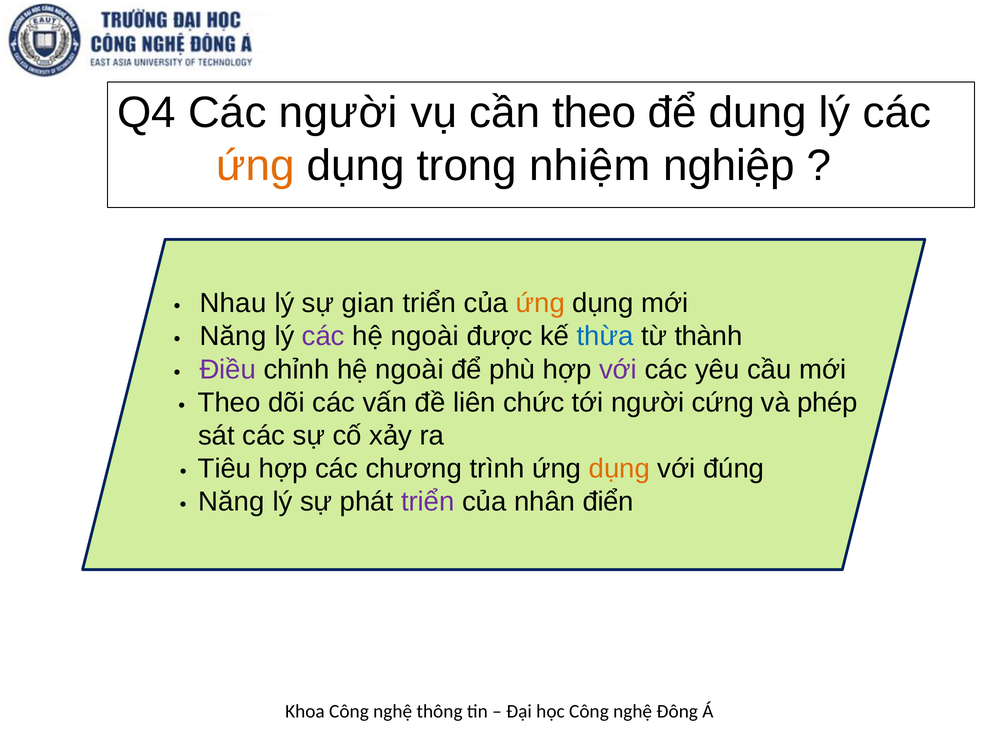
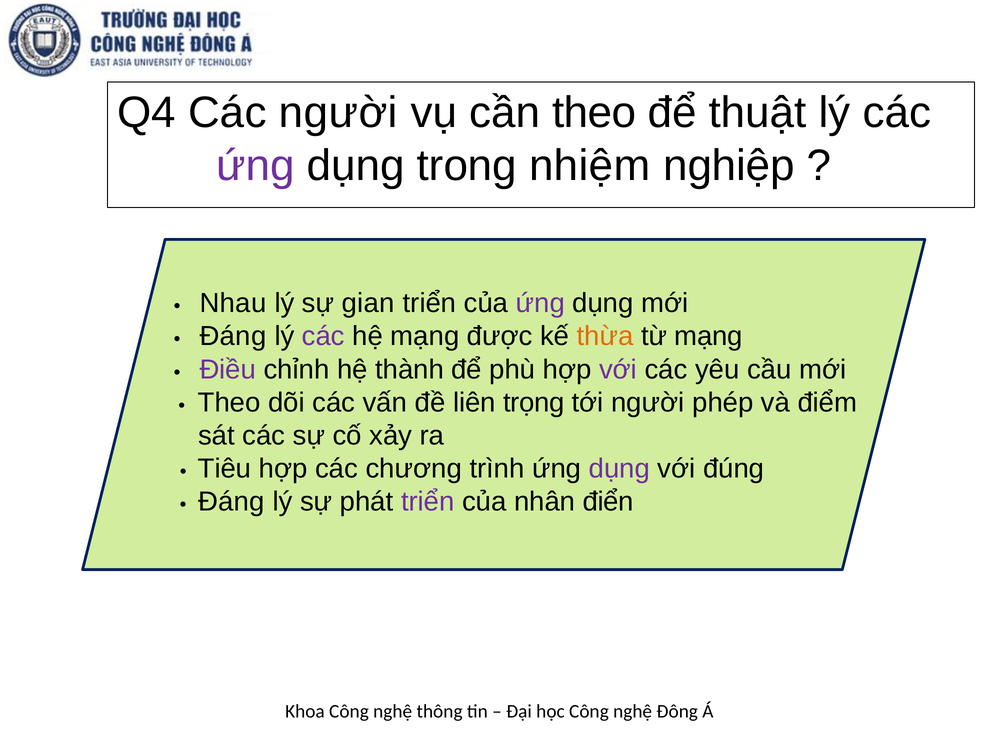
dung: dung -> thuật (758, 113)
ứng colour: orange -> purple (256, 166)
ứng colour: orange -> purple (540, 303)
Năng: Năng -> Đáng (233, 337)
ngoài: ngoài -> mạng (425, 337)
thừa colour: blue -> orange (605, 337)
từ thành: thành -> mạng (708, 337)
chỉnh hệ ngoài: ngoài -> thành (410, 370)
chức: chức -> trọng (534, 403)
cứng: cứng -> phép (723, 403)
phép: phép -> điểm (827, 403)
dụng colour: orange -> purple (619, 469)
Năng: Năng -> Đáng (231, 502)
